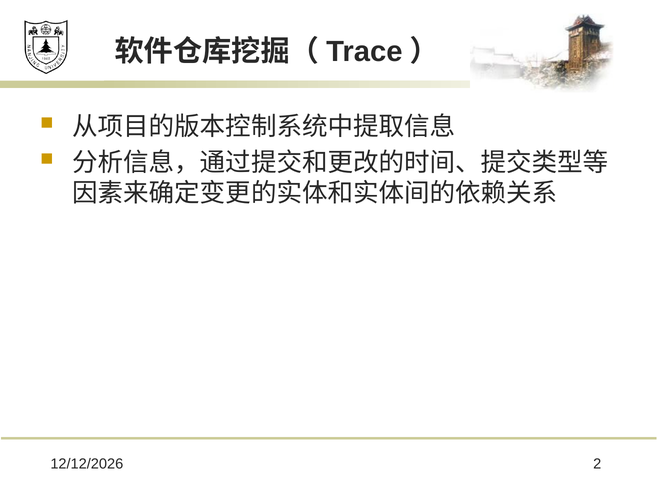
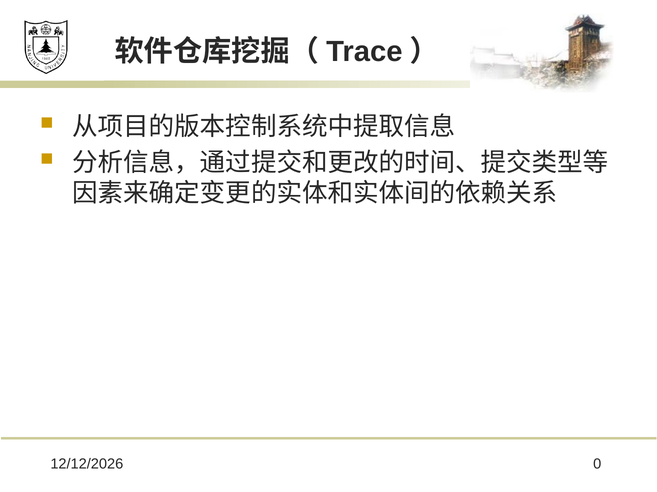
2: 2 -> 0 (597, 465)
